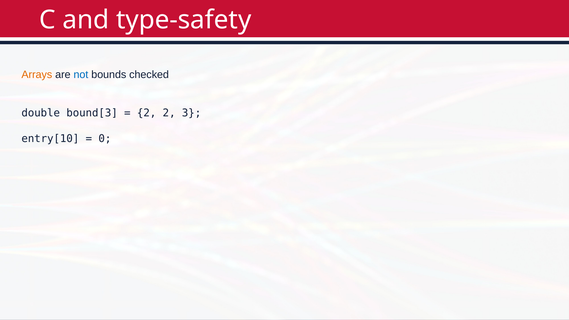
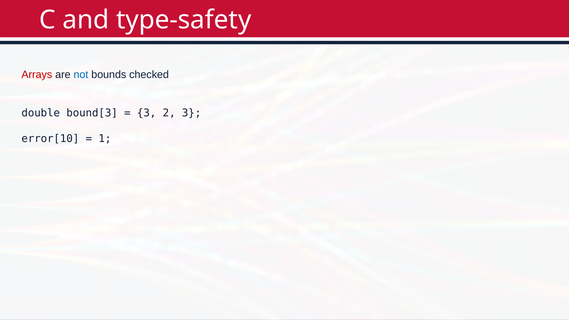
Arrays colour: orange -> red (37, 75)
2: 2 -> 3 (147, 113)
entry[10: entry[10 -> error[10 (50, 139)
0: 0 -> 1 (105, 139)
